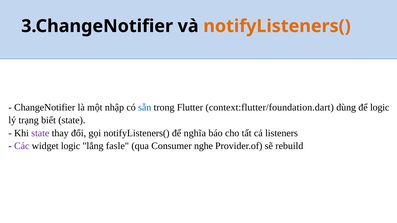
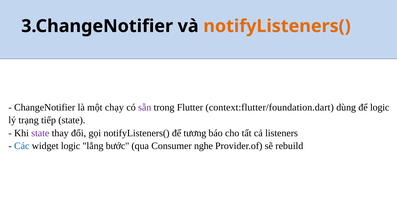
nhập: nhập -> chạy (114, 108)
sẵn colour: blue -> purple (145, 108)
biết: biết -> tiếp (48, 120)
nghĩa: nghĩa -> tương (195, 133)
Các colour: purple -> blue (22, 146)
fasle: fasle -> bước (118, 146)
